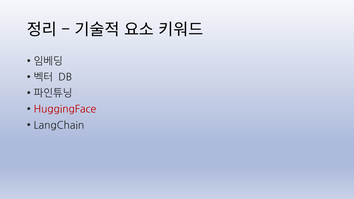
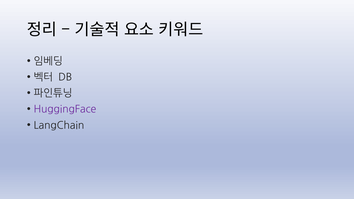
HuggingFace colour: red -> purple (65, 109)
